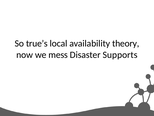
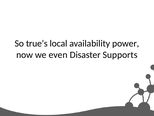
theory: theory -> power (126, 43)
mess: mess -> even (58, 55)
